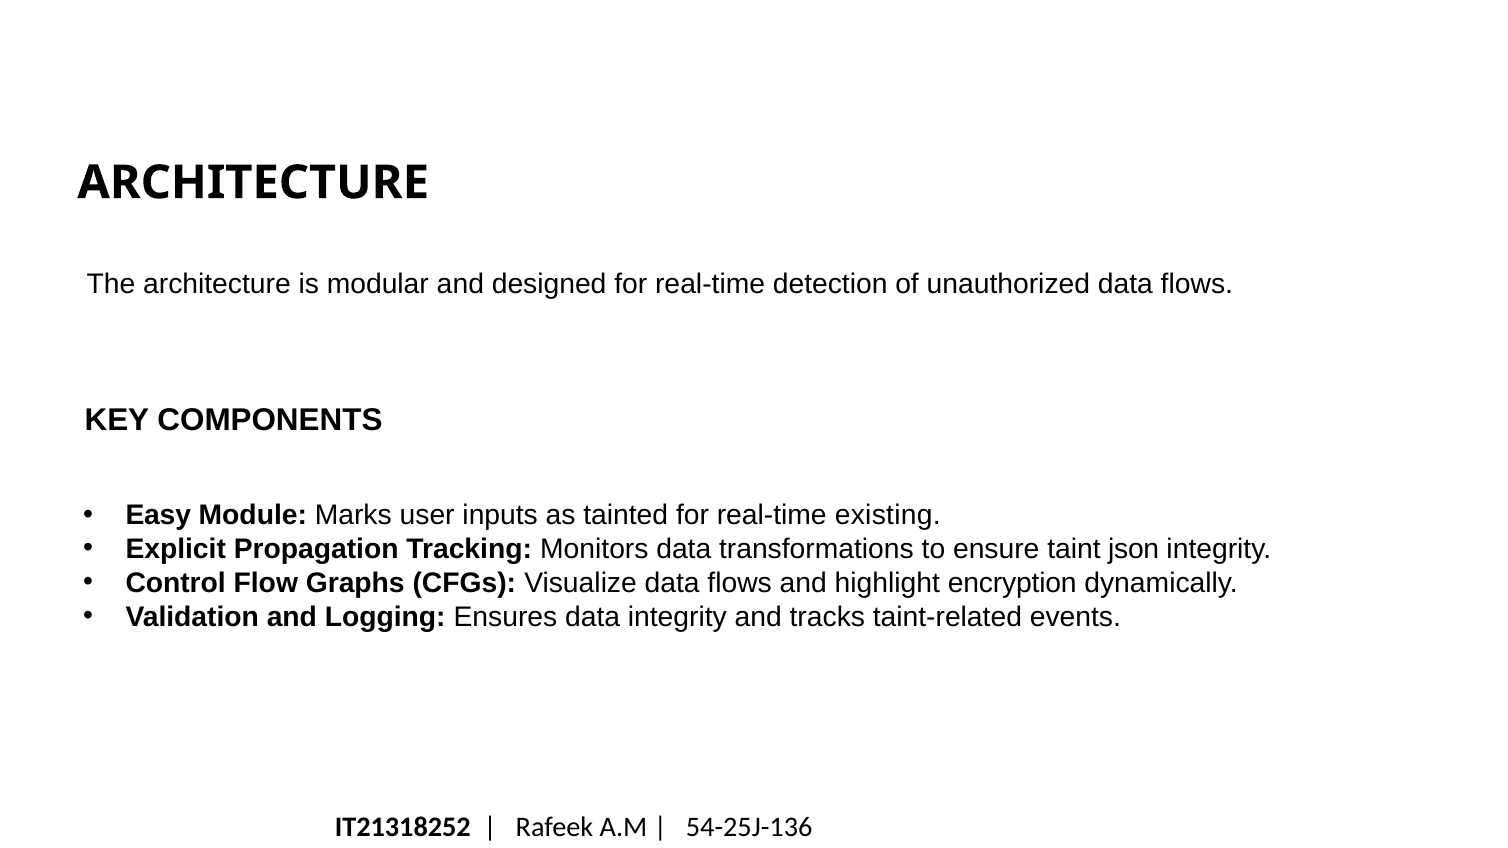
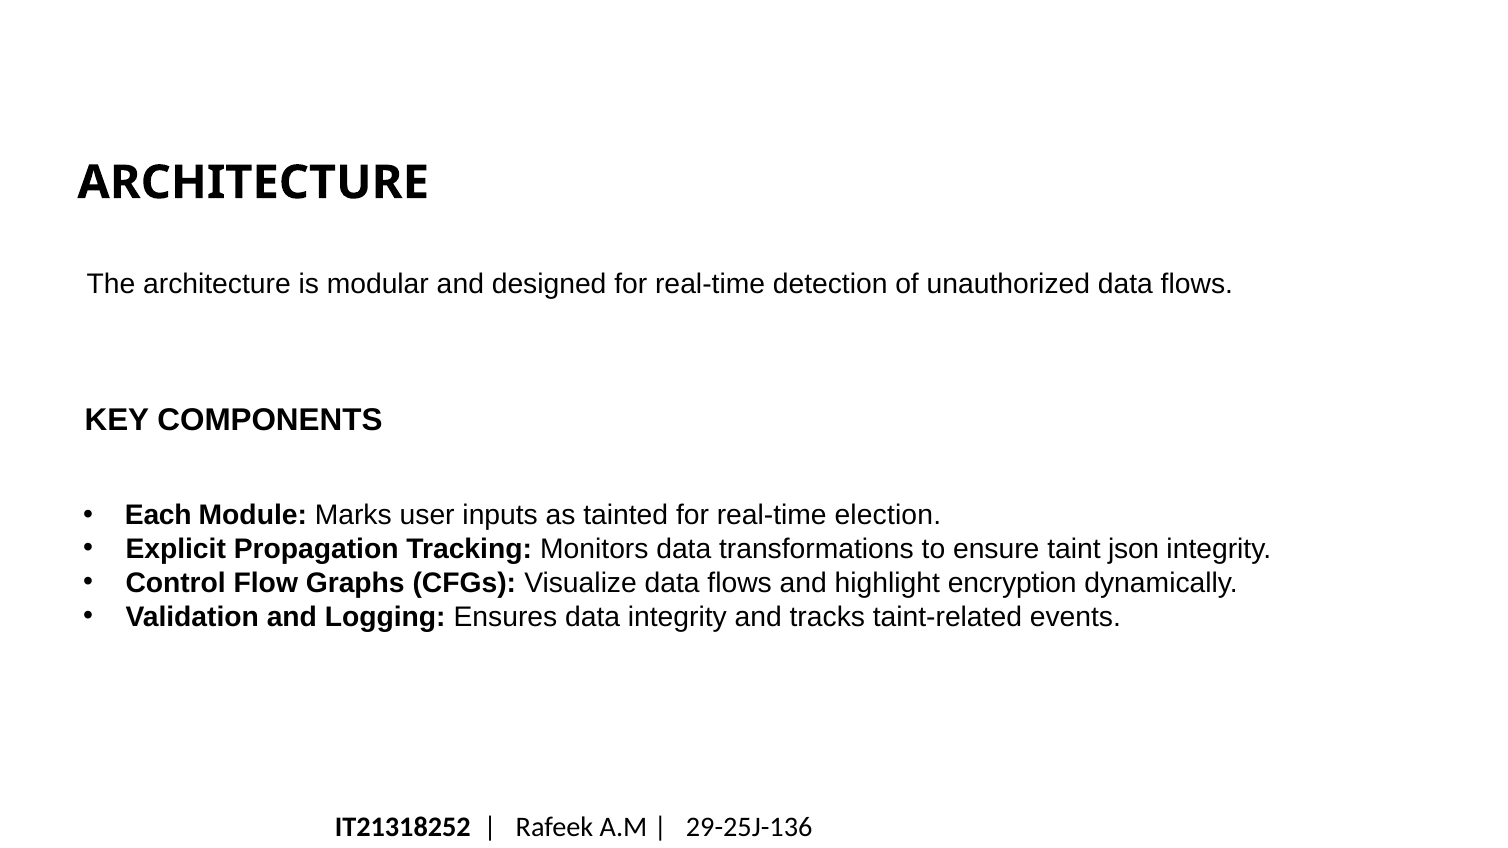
Easy: Easy -> Each (158, 515)
existing: existing -> election (888, 515)
54-25J-136: 54-25J-136 -> 29-25J-136 (749, 828)
